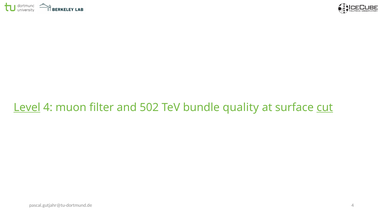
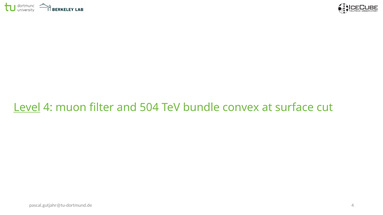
502: 502 -> 504 (149, 108)
quality: quality -> convex (241, 108)
cut underline: present -> none (325, 108)
